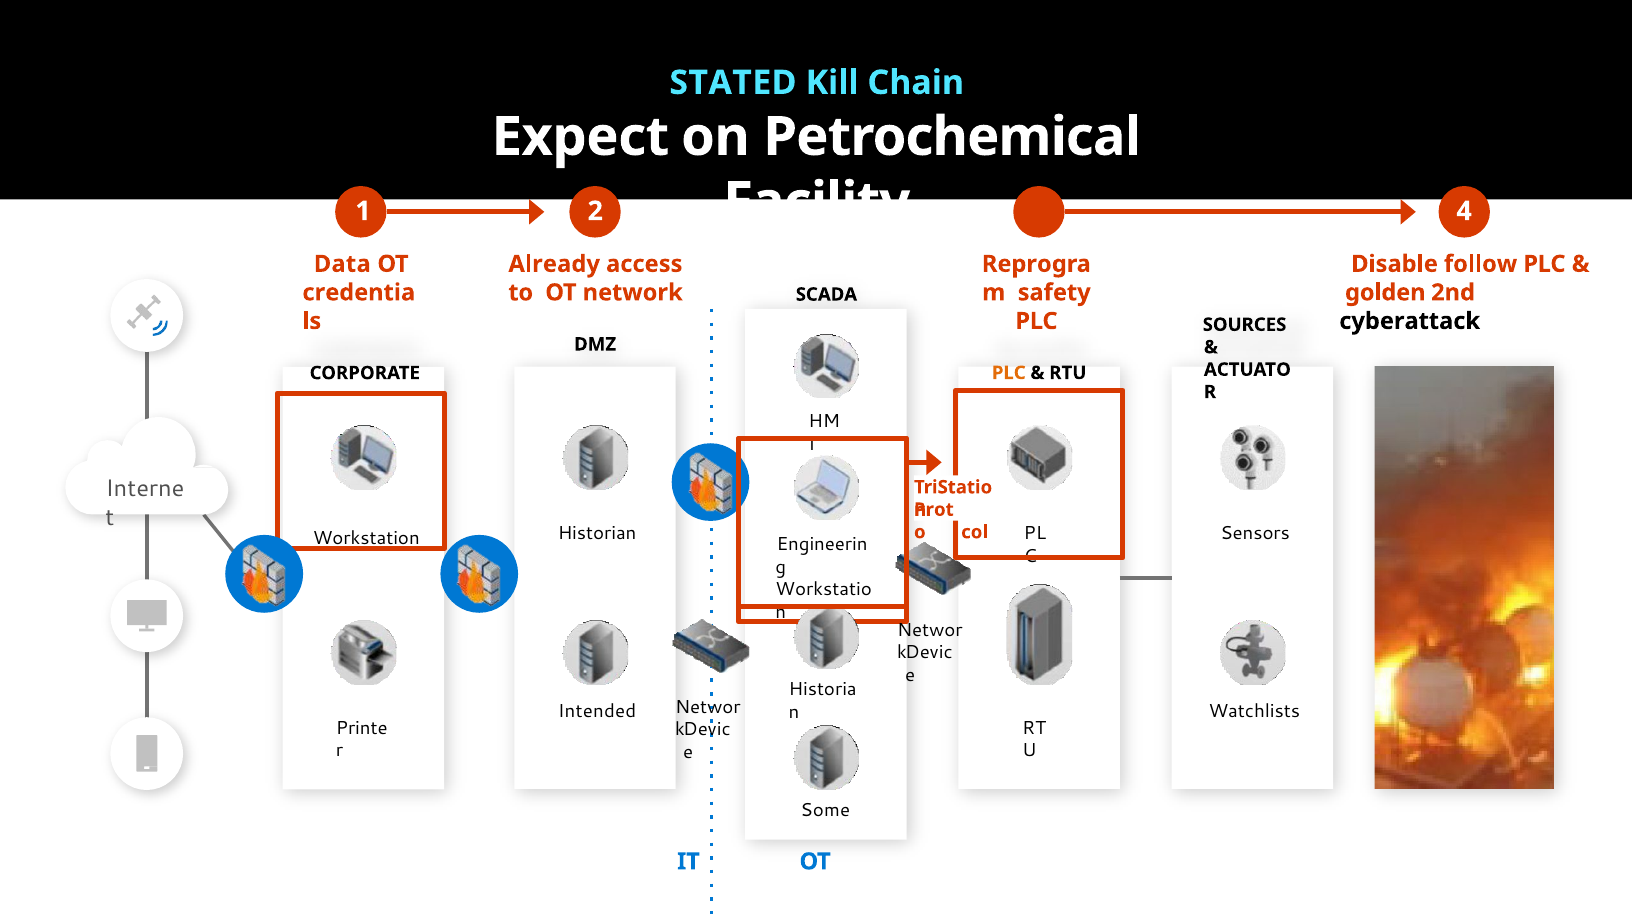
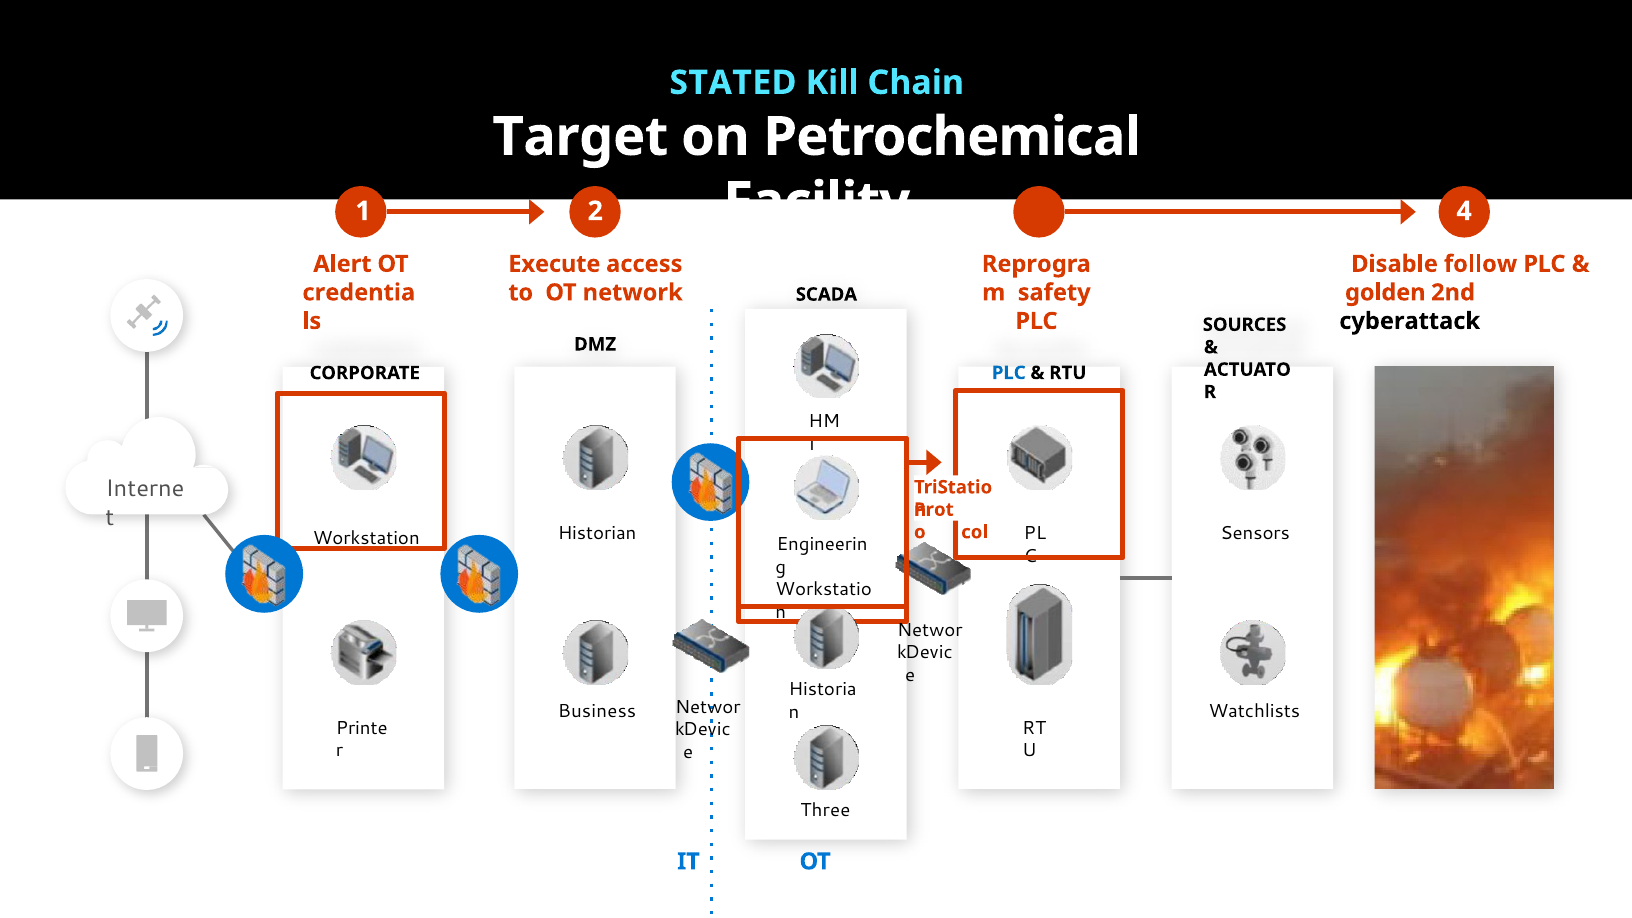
Expect: Expect -> Target (580, 137)
Data: Data -> Alert (342, 264)
Already: Already -> Execute (554, 264)
PLC colour: orange -> blue (1009, 373)
Intended: Intended -> Business (597, 711)
Some: Some -> Three (825, 811)
